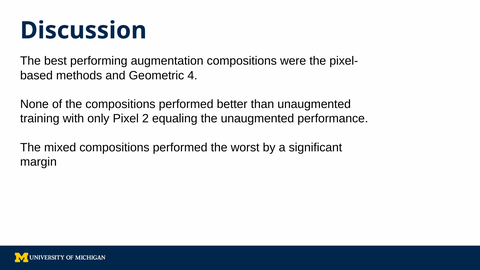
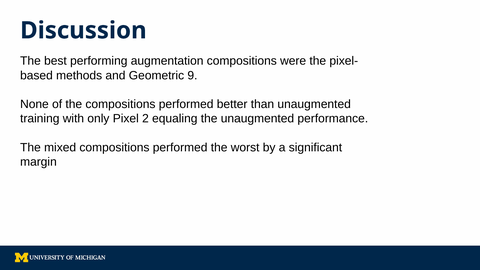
4: 4 -> 9 (192, 75)
